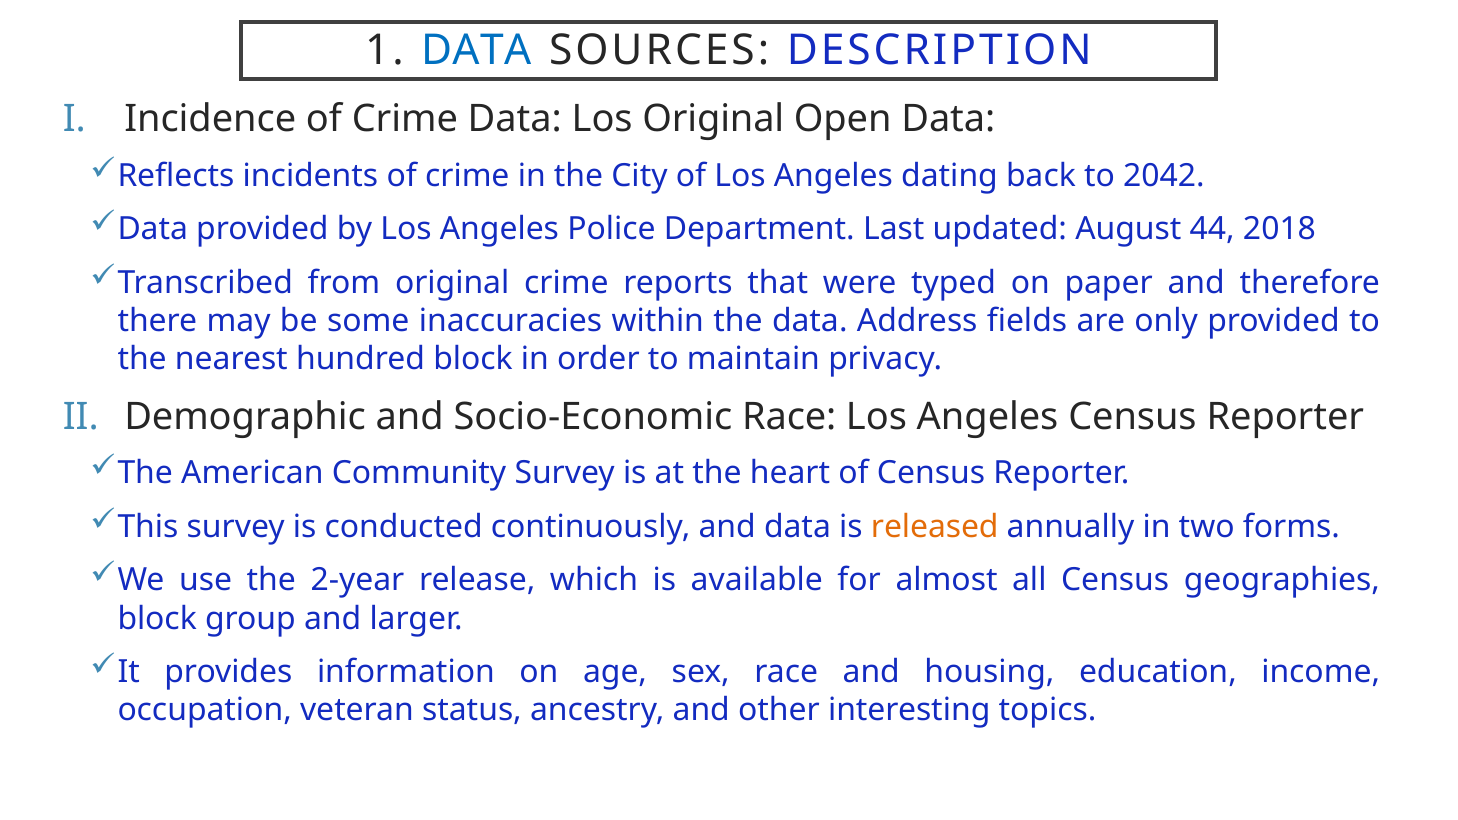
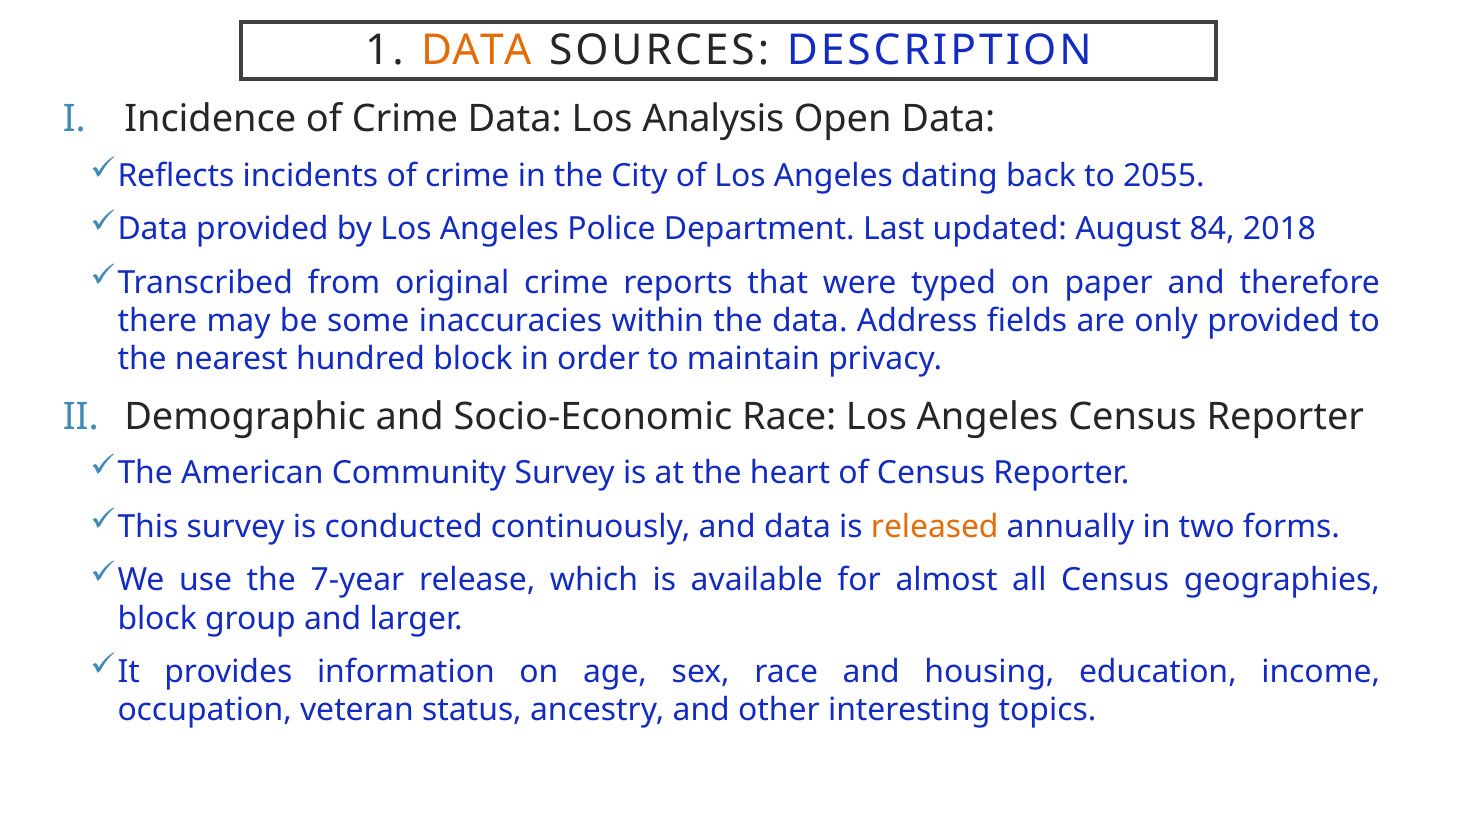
DATA colour: blue -> orange (476, 50)
Los Original: Original -> Analysis (713, 119)
2042: 2042 -> 2055 (1164, 176)
44: 44 -> 84 (1212, 229)
2-year: 2-year -> 7-year (358, 580)
